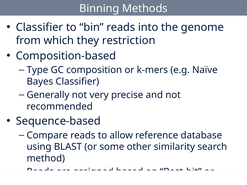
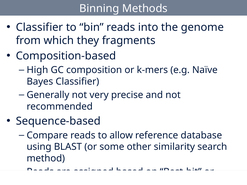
restriction: restriction -> fragments (129, 41)
Type: Type -> High (37, 70)
